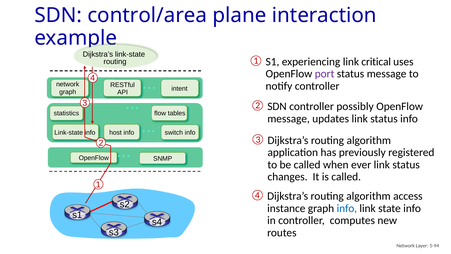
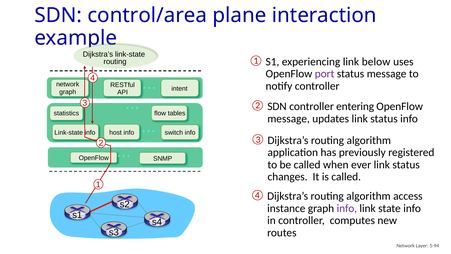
critical: critical -> below (376, 62)
possibly: possibly -> entering (355, 106)
info colour: blue -> purple (347, 208)
